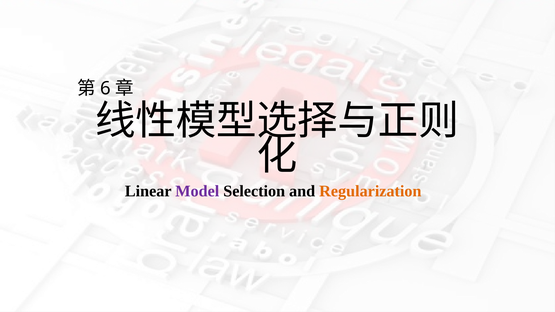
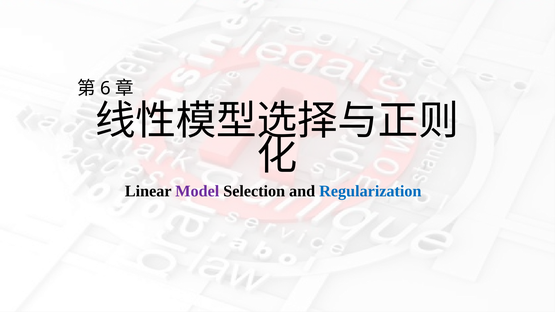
Regularization colour: orange -> blue (370, 191)
